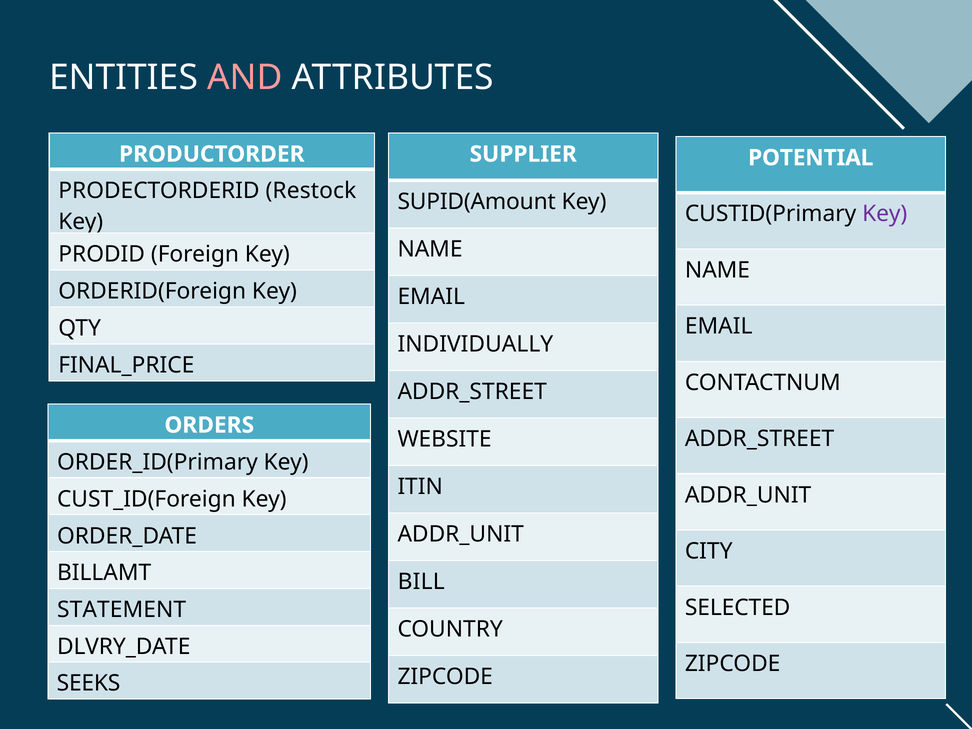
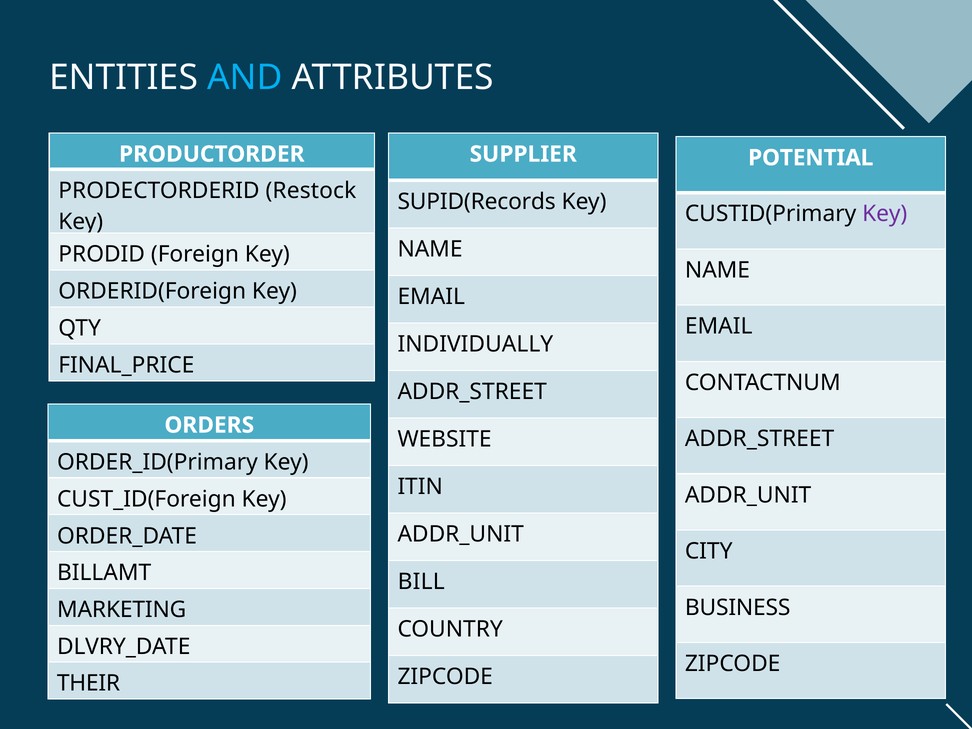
AND colour: pink -> light blue (245, 78)
SUPID(Amount: SUPID(Amount -> SUPID(Records (477, 202)
SELECTED: SELECTED -> BUSINESS (738, 608)
STATEMENT: STATEMENT -> MARKETING (122, 610)
SEEKS: SEEKS -> THEIR (88, 683)
